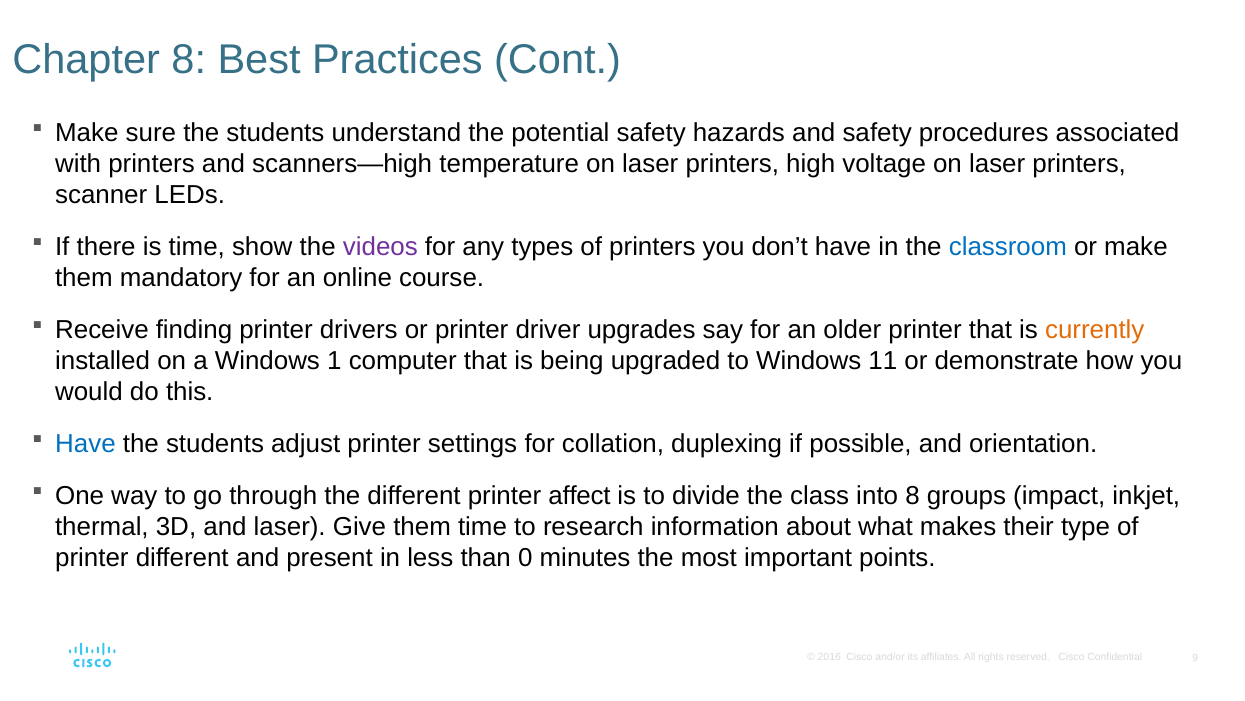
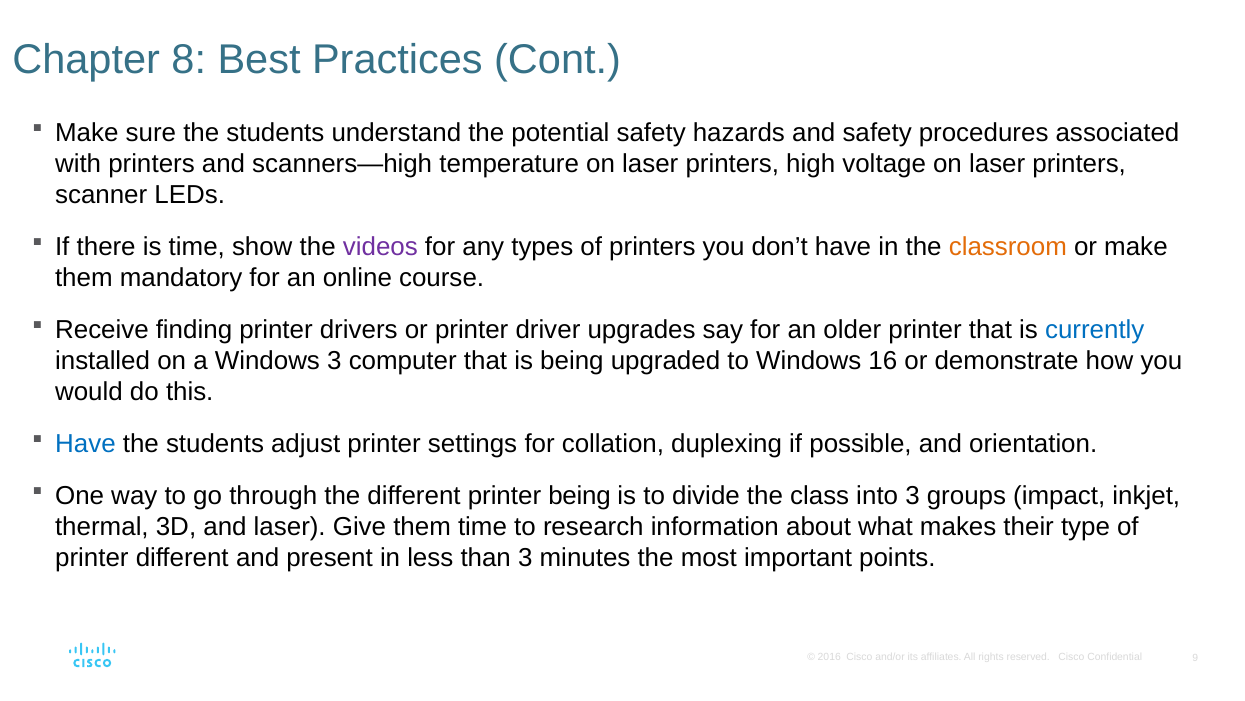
classroom colour: blue -> orange (1008, 247)
currently colour: orange -> blue (1095, 330)
Windows 1: 1 -> 3 (334, 361)
11: 11 -> 16 (883, 361)
printer affect: affect -> being (579, 496)
into 8: 8 -> 3 (913, 496)
than 0: 0 -> 3 (525, 558)
